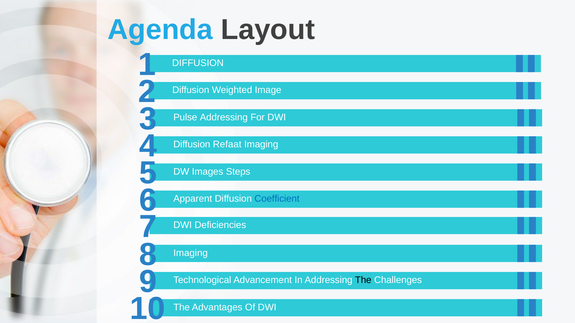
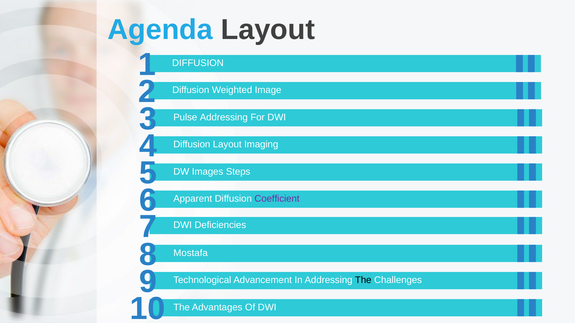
Diffusion Refaat: Refaat -> Layout (227, 145)
Coefficient colour: blue -> purple (277, 199)
8 Imaging: Imaging -> Mostafa (191, 253)
